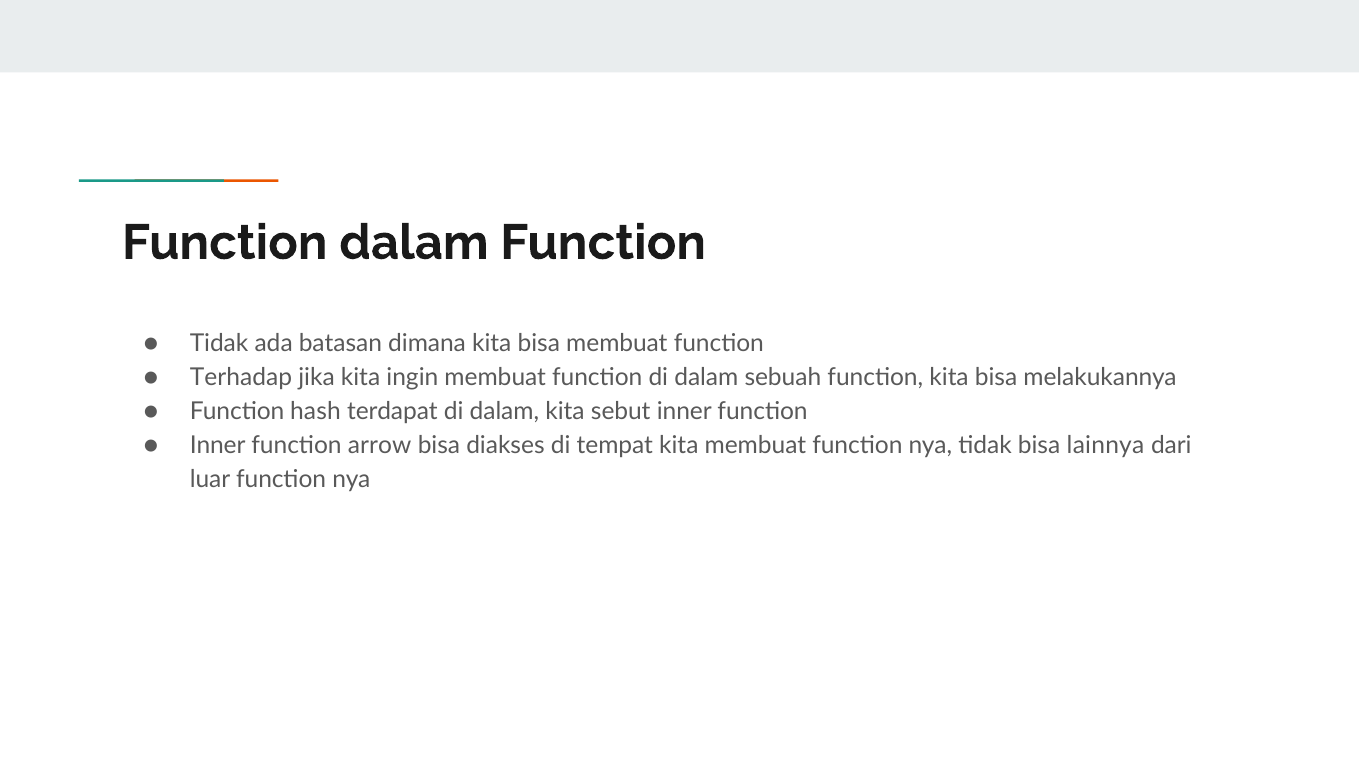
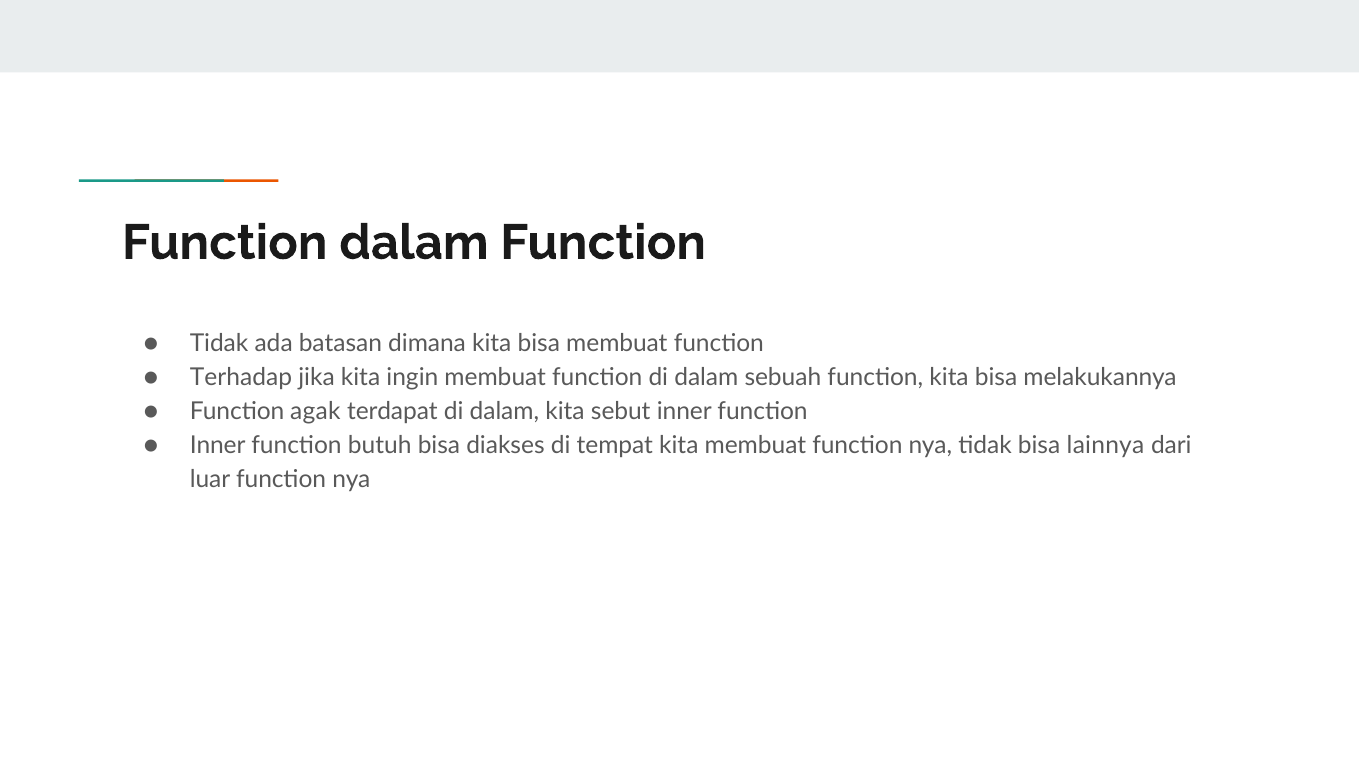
hash: hash -> agak (315, 411)
arrow: arrow -> butuh (380, 445)
